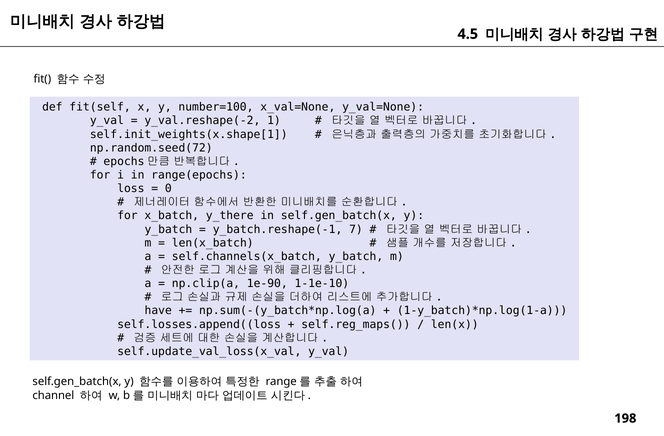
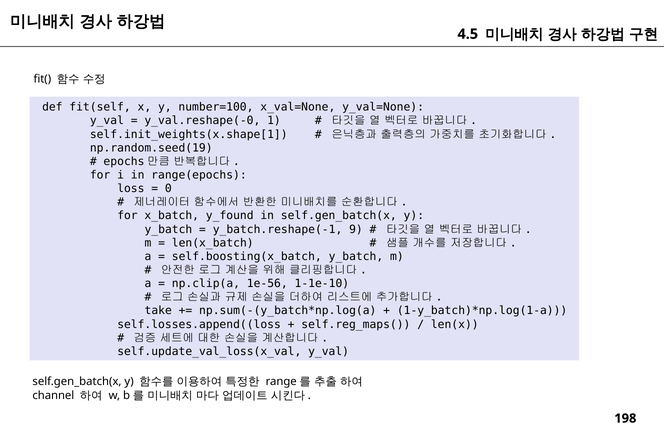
y_val.reshape(-2: y_val.reshape(-2 -> y_val.reshape(-0 (202, 121)
np.random.seed(72: np.random.seed(72 -> np.random.seed(19 (151, 148)
y_there: y_there -> y_found (230, 216)
7: 7 -> 9 (356, 229)
self.channels(x_batch: self.channels(x_batch -> self.boosting(x_batch (247, 257)
1e-90: 1e-90 -> 1e-56 (267, 284)
have: have -> take (158, 311)
